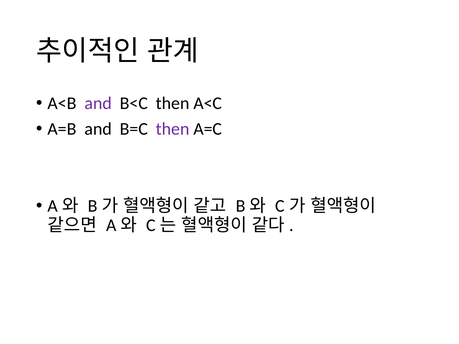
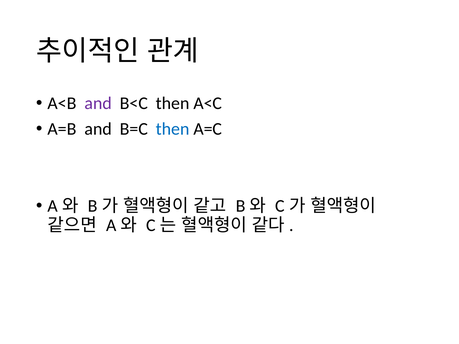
then colour: purple -> blue (173, 129)
